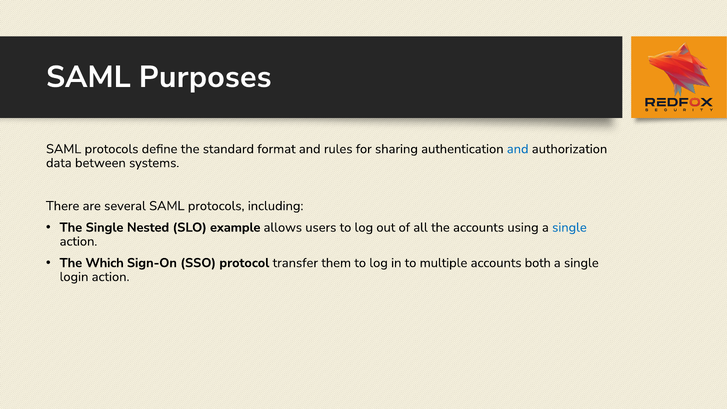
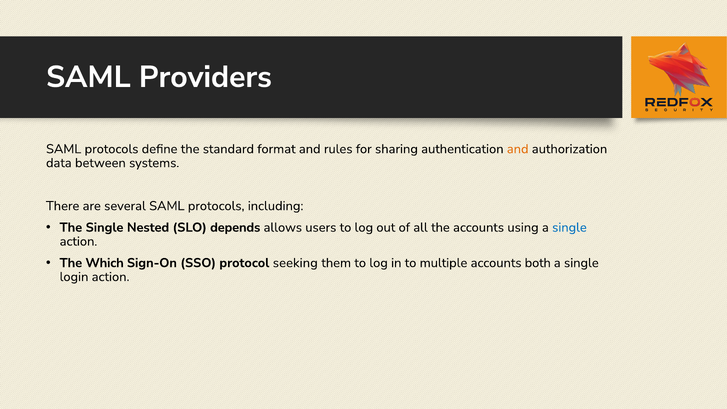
Purposes: Purposes -> Providers (205, 77)
and colour: blue -> orange (518, 149)
example: example -> depends (235, 227)
transfer: transfer -> seeking (295, 263)
